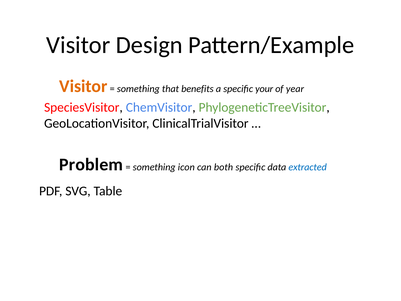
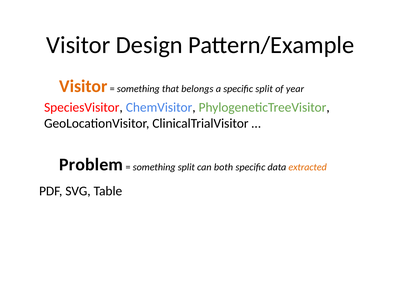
benefits: benefits -> belongs (197, 89)
specific your: your -> split (264, 89)
something icon: icon -> split (186, 167)
extracted colour: blue -> orange (308, 167)
